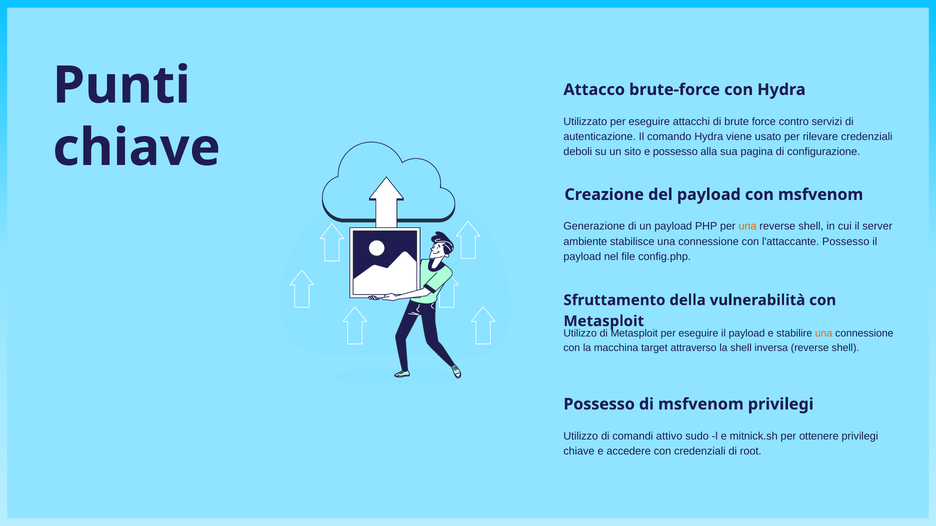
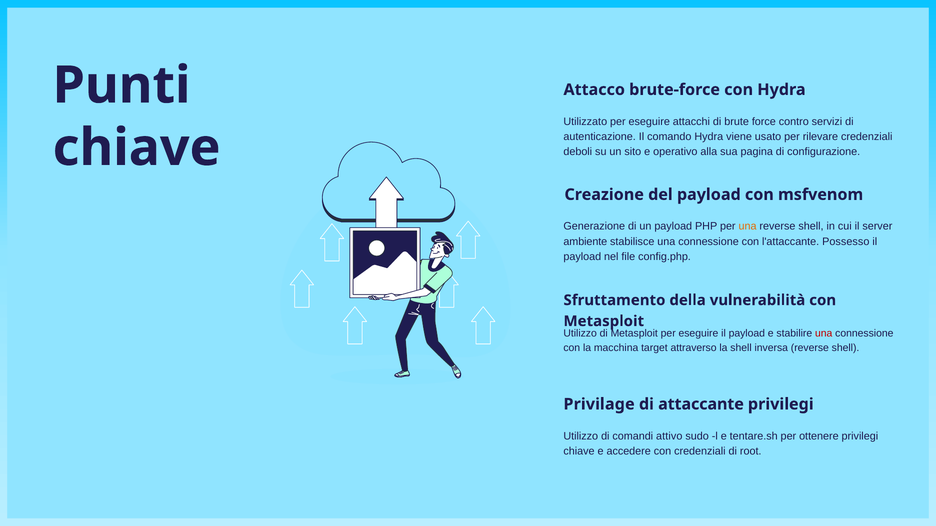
e possesso: possesso -> operativo (675, 152)
una colour: orange -> red (824, 333)
Possesso: Possesso -> Privilage (599, 405)
di msfvenom: msfvenom -> attaccante (701, 405)
mitnick.sh: mitnick.sh -> tentare.sh (754, 436)
